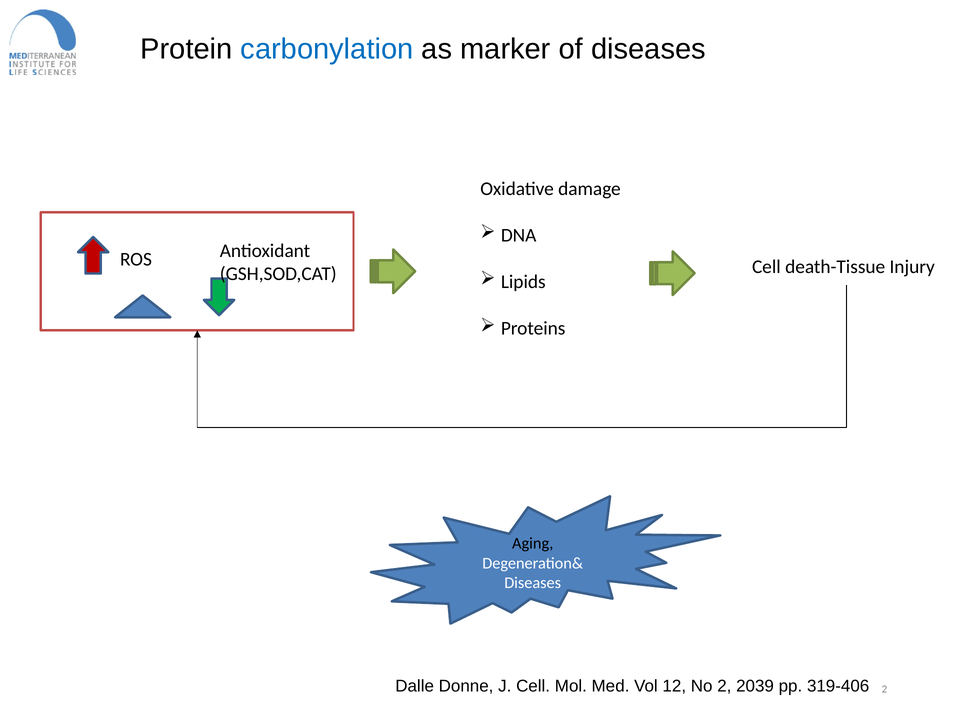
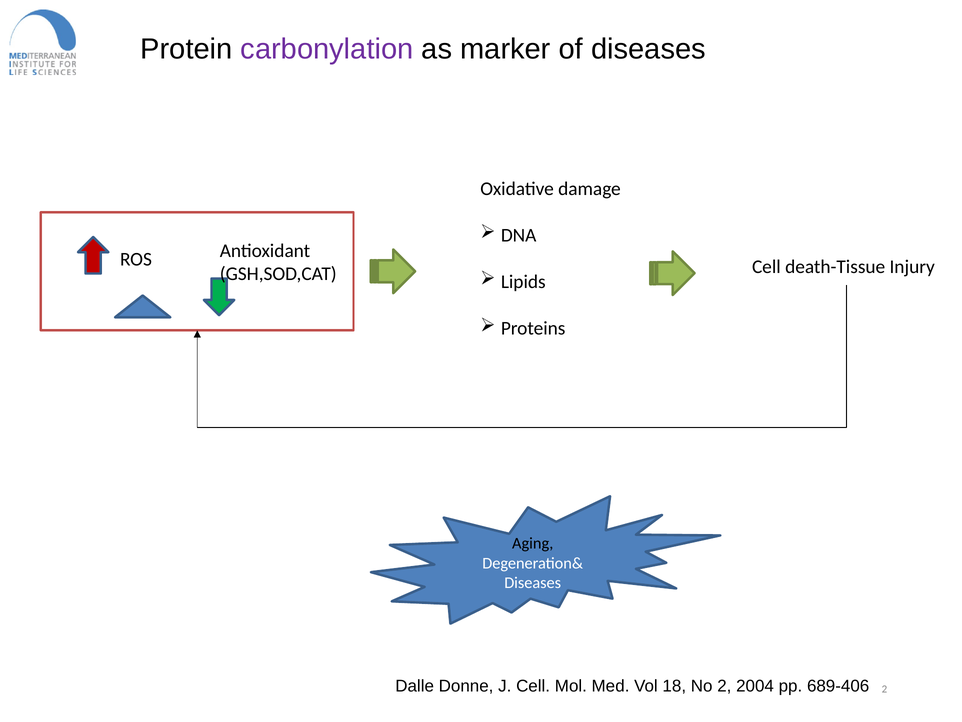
carbonylation colour: blue -> purple (327, 49)
12: 12 -> 18 (674, 686)
2039: 2039 -> 2004 (755, 686)
319-406: 319-406 -> 689-406 (838, 686)
